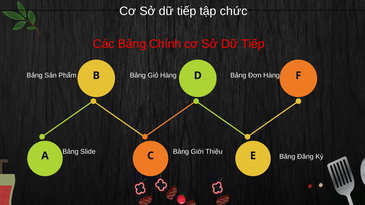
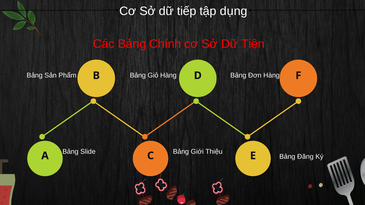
chức: chức -> dụng (234, 11)
Tiếp: Tiếp -> Tiện (253, 44)
